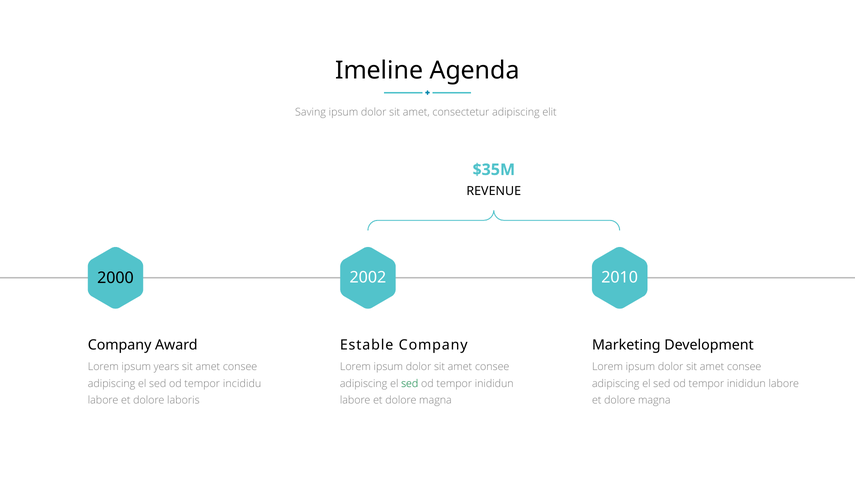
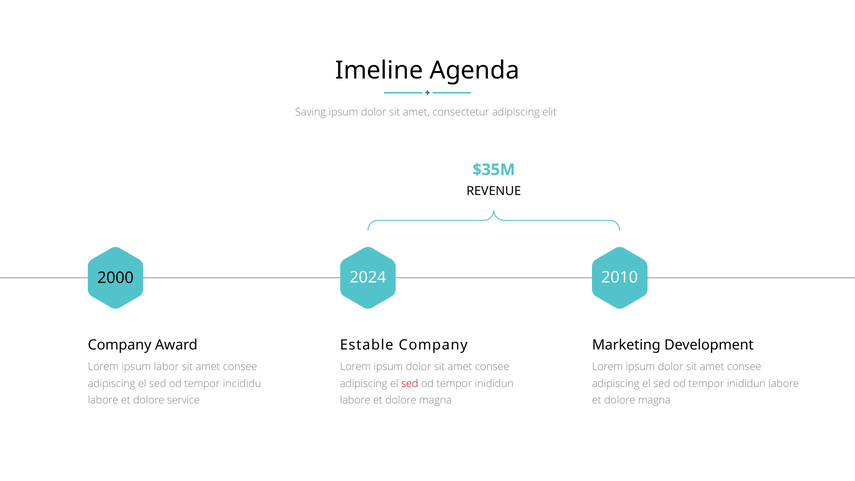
2002: 2002 -> 2024 (368, 277)
years: years -> labor (166, 367)
sed colour: green -> red (410, 384)
laboris: laboris -> service (183, 400)
